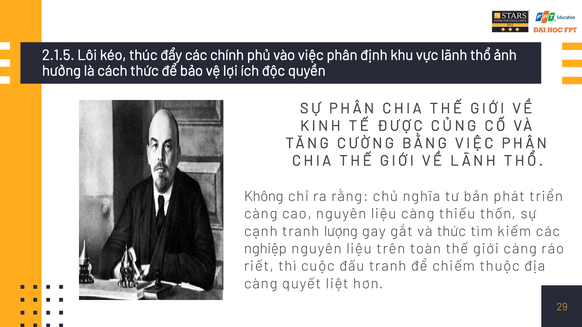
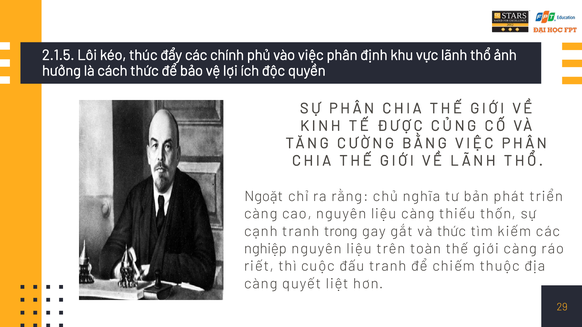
Không: Không -> Ngoặt (264, 197)
lượng: lượng -> trong (341, 232)
